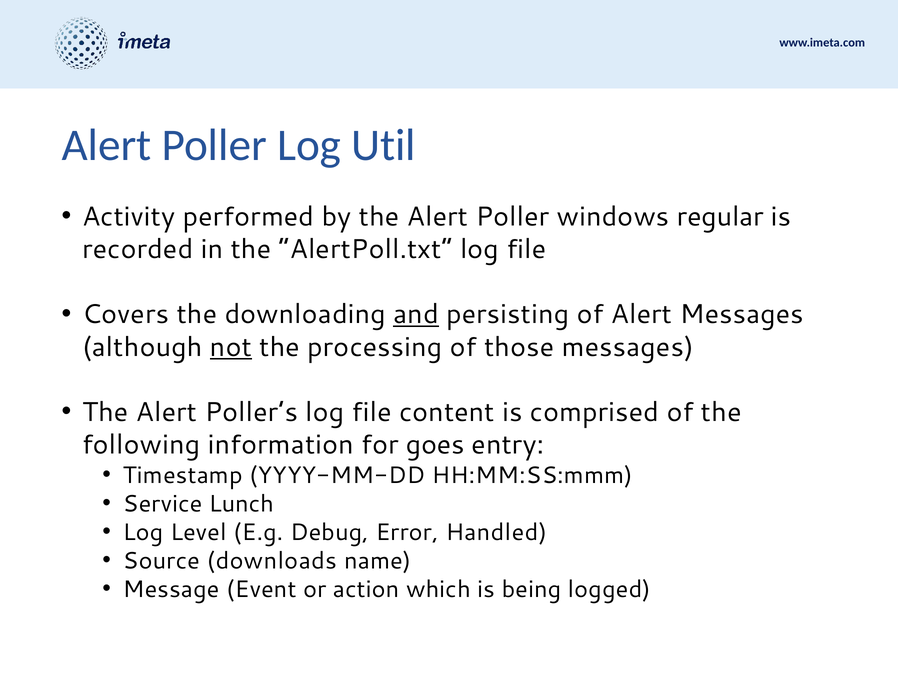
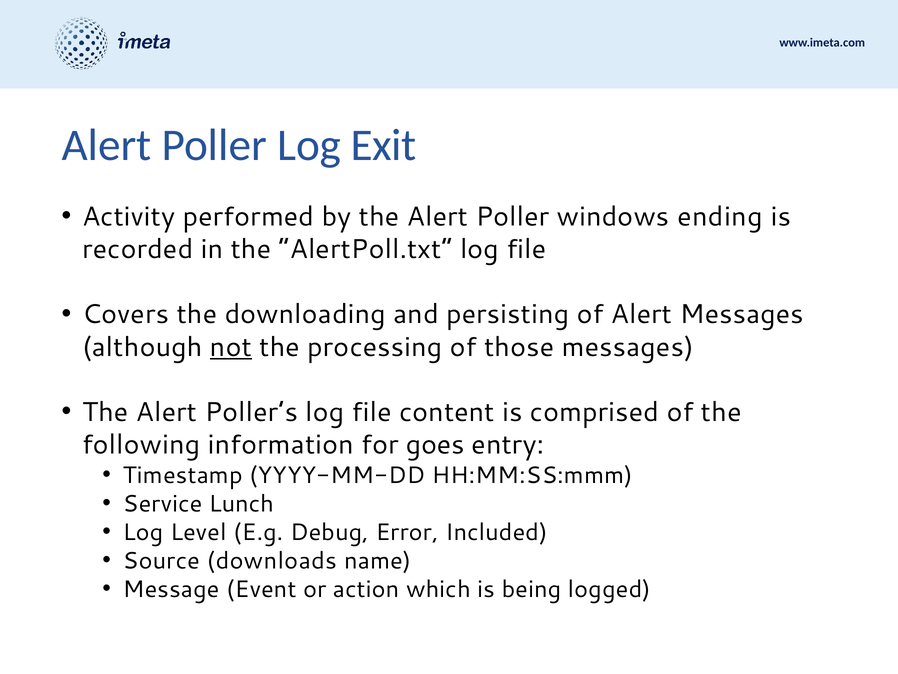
Util: Util -> Exit (384, 145)
regular: regular -> ending (720, 216)
and underline: present -> none (416, 314)
Handled: Handled -> Included (497, 532)
